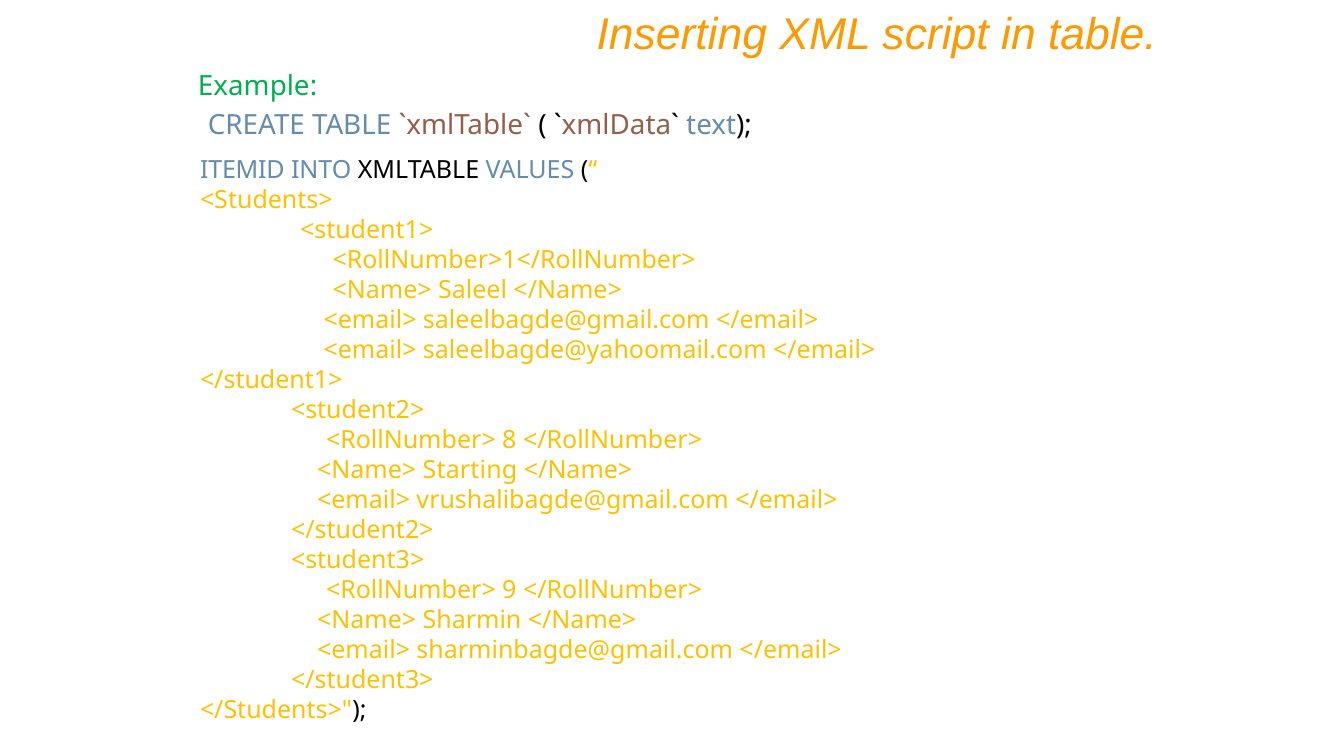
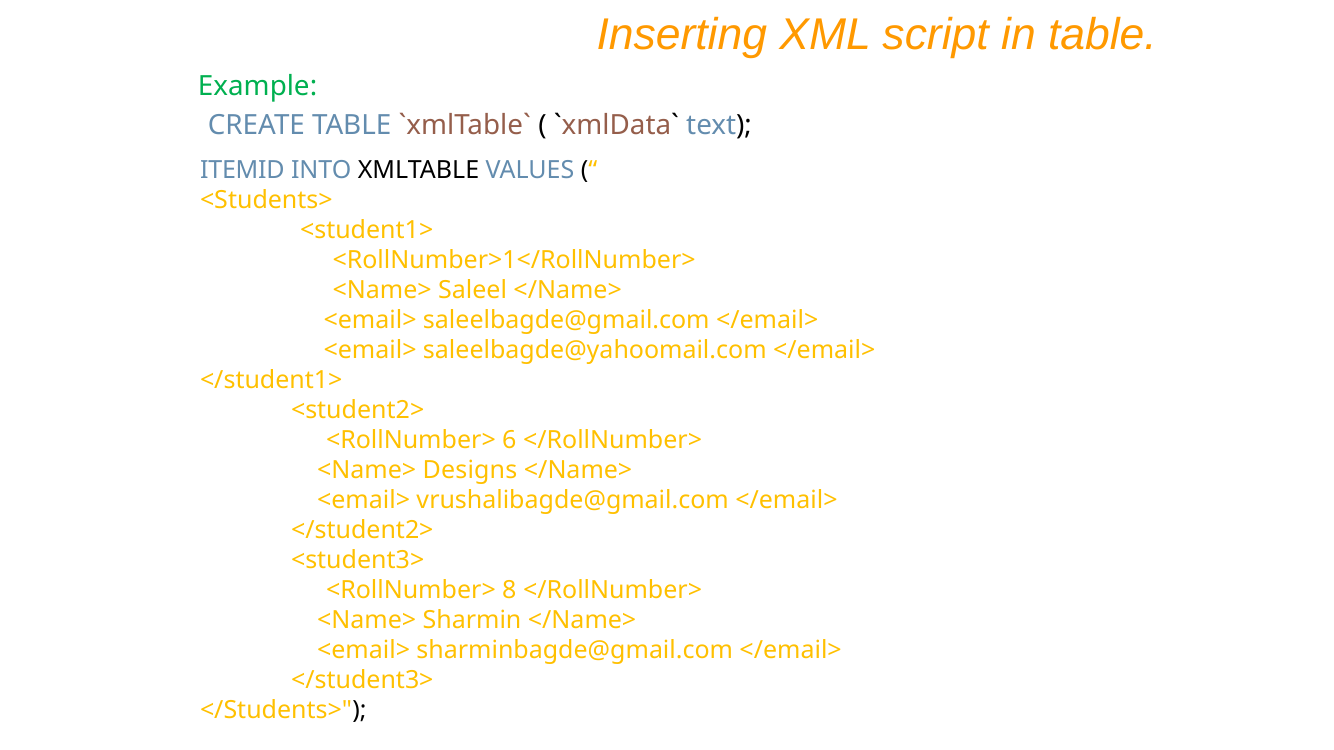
8: 8 -> 6 (509, 440)
Starting: Starting -> Designs (470, 470)
9: 9 -> 8 (509, 590)
